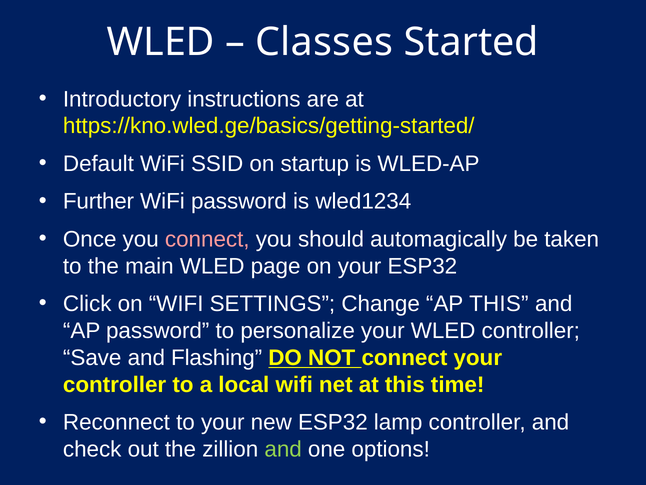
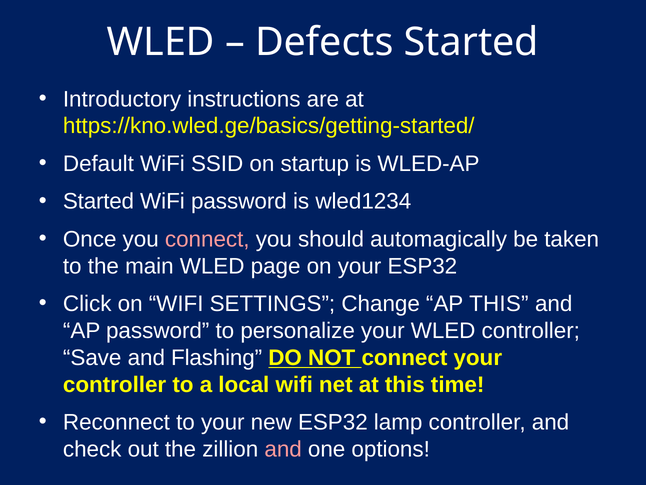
Classes: Classes -> Defects (324, 42)
Further: Further -> Started (99, 201)
and colour: light green -> pink (283, 449)
